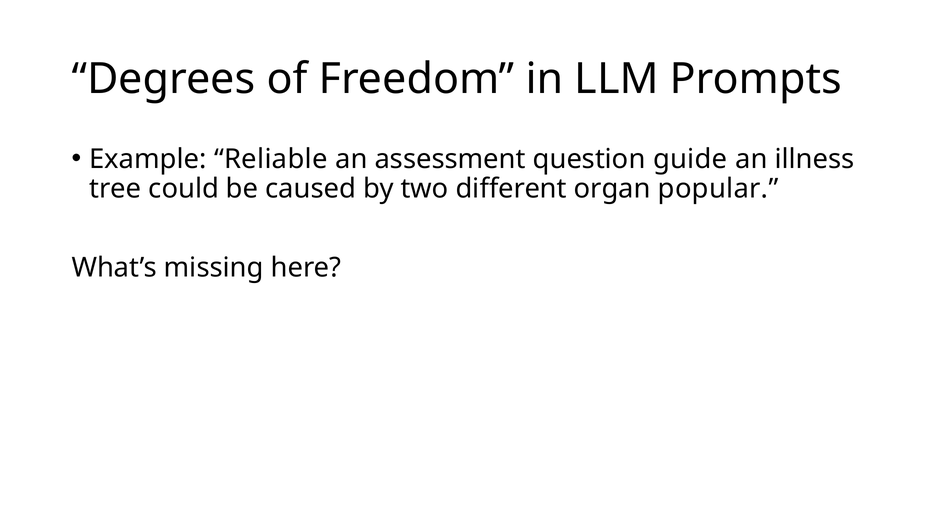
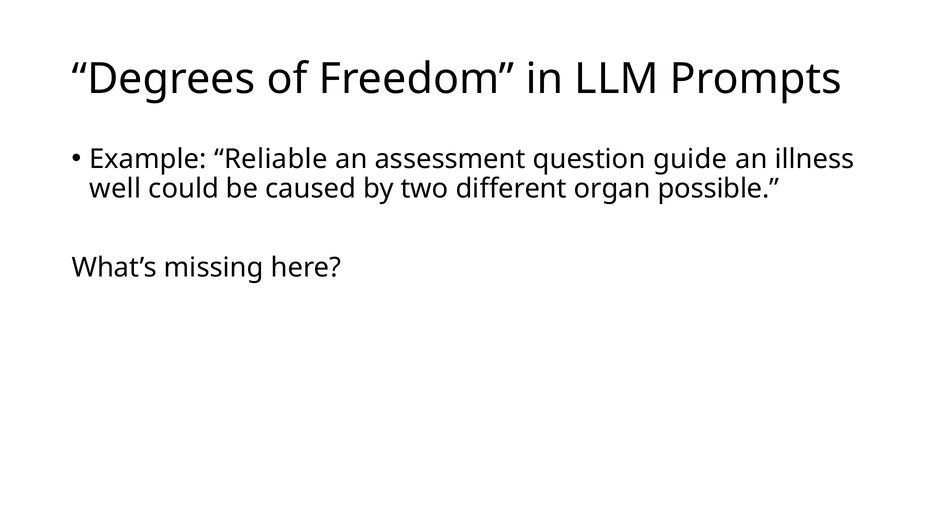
tree: tree -> well (115, 189)
popular: popular -> possible (718, 189)
